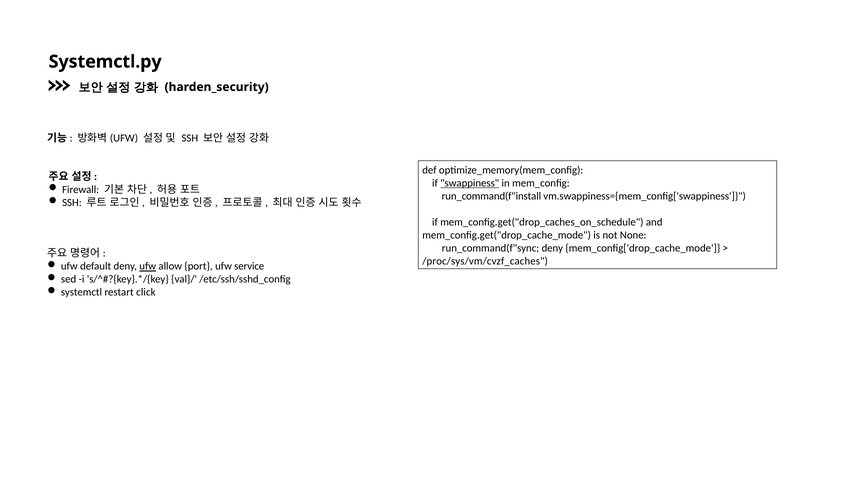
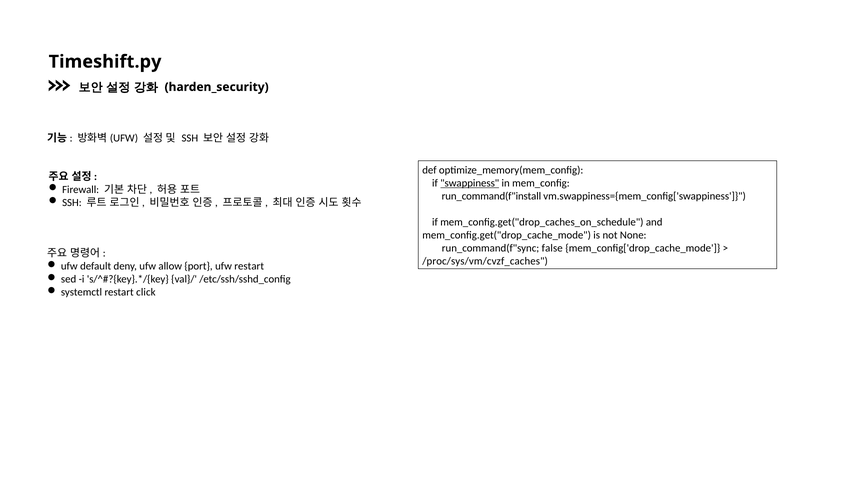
Systemctl.py: Systemctl.py -> Timeshift.py (105, 62)
run_command(f"sync deny: deny -> false (552, 248)
ufw underline: present -> none (148, 266)
ufw service: service -> restart (249, 266)
